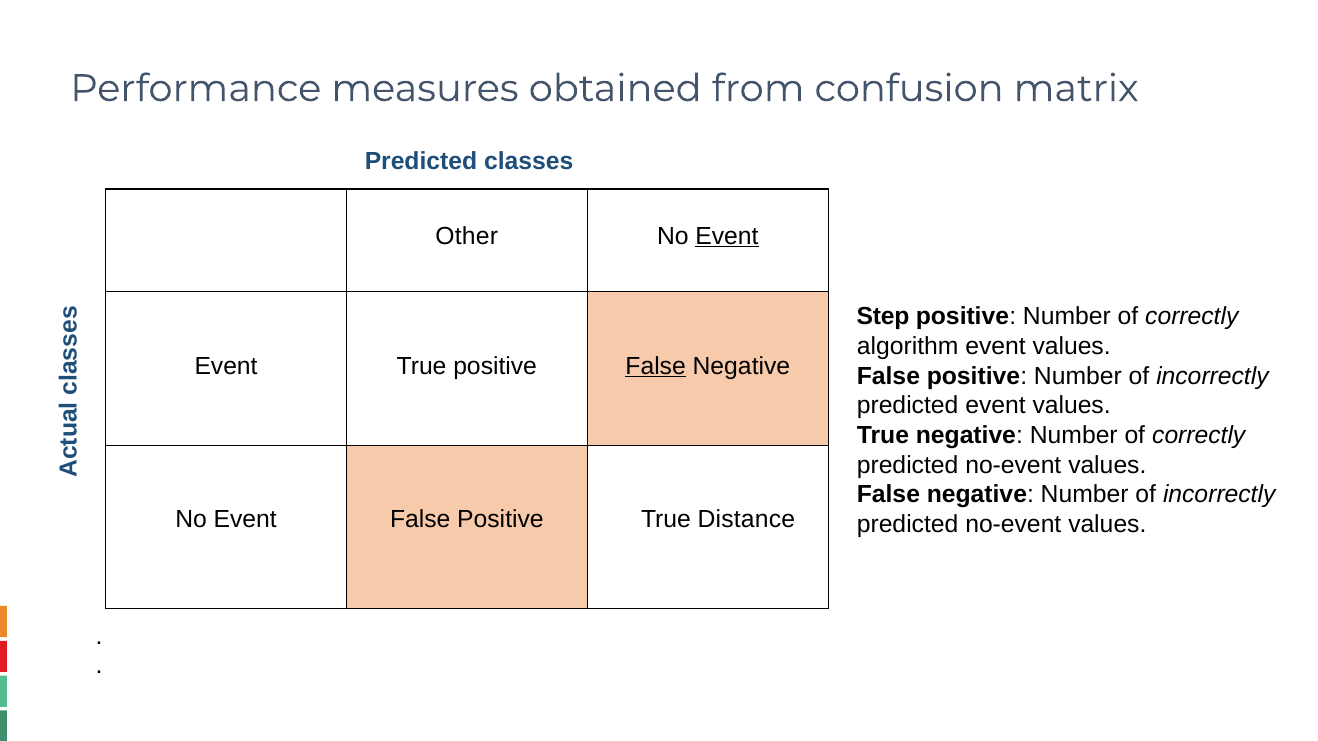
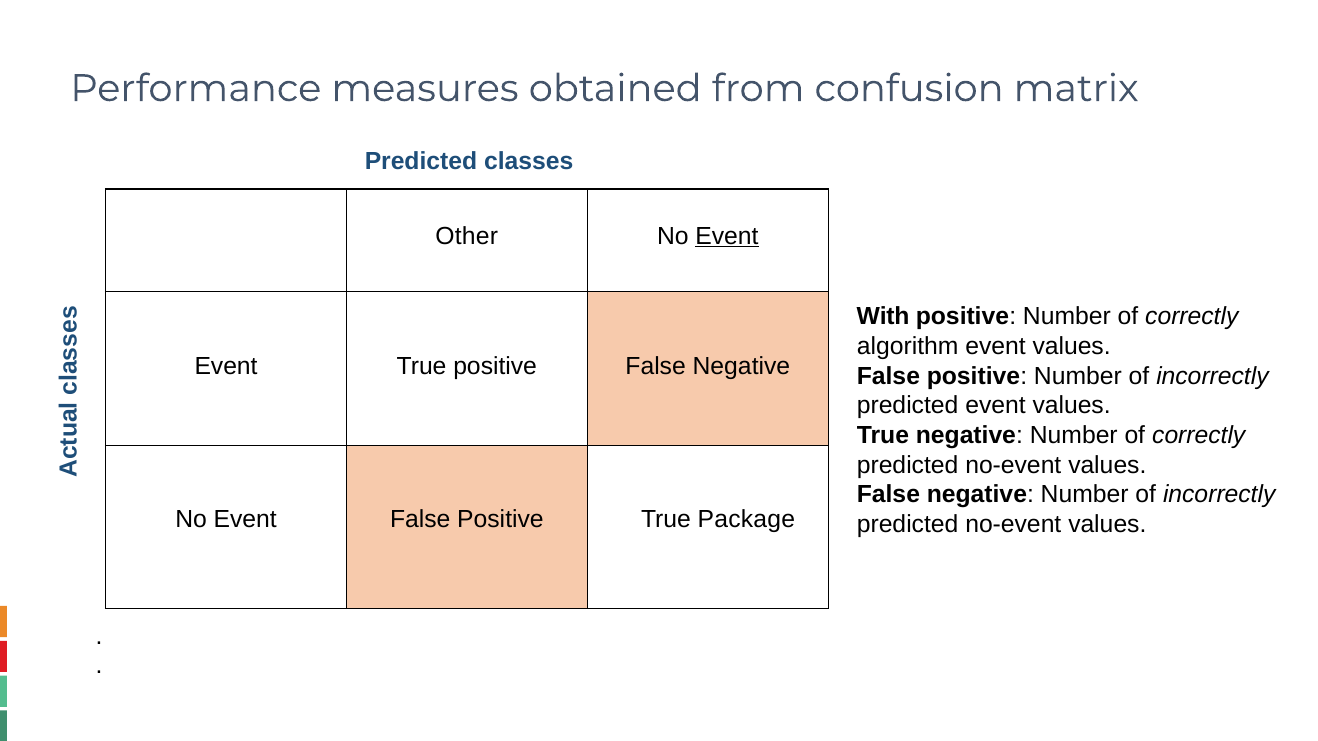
Step: Step -> With (883, 317)
False underline: present -> none (656, 366)
Distance: Distance -> Package (746, 520)
